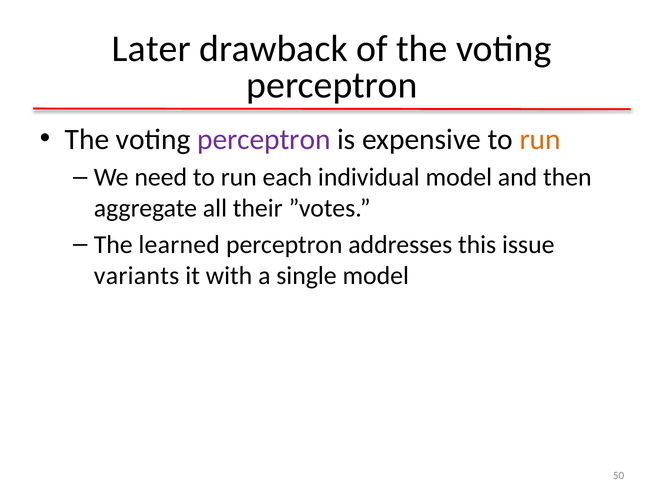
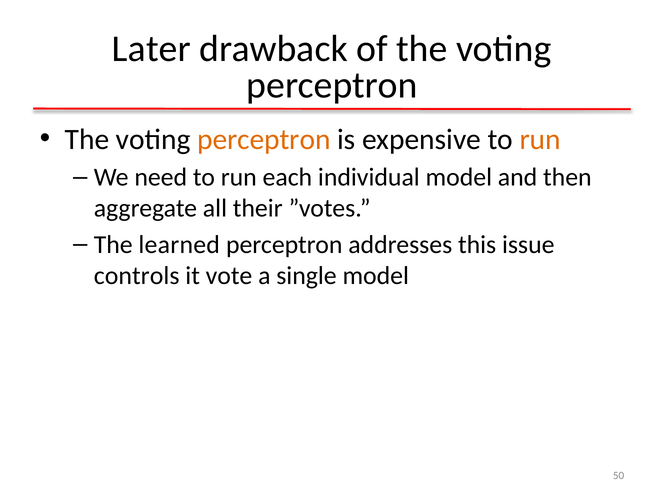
perceptron colour: purple -> orange (264, 139)
variants: variants -> controls (137, 276)
with: with -> vote (229, 276)
